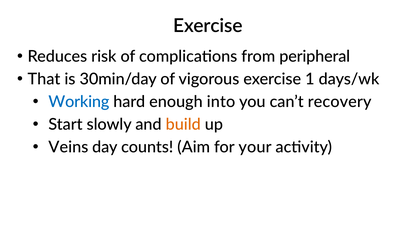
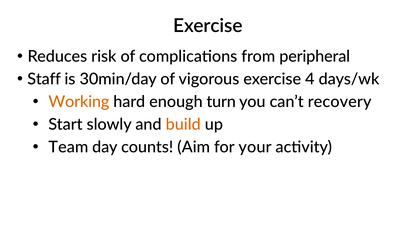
That: That -> Staff (44, 79)
1: 1 -> 4 (310, 79)
Working colour: blue -> orange (79, 102)
into: into -> turn (221, 102)
Veins: Veins -> Team (68, 148)
